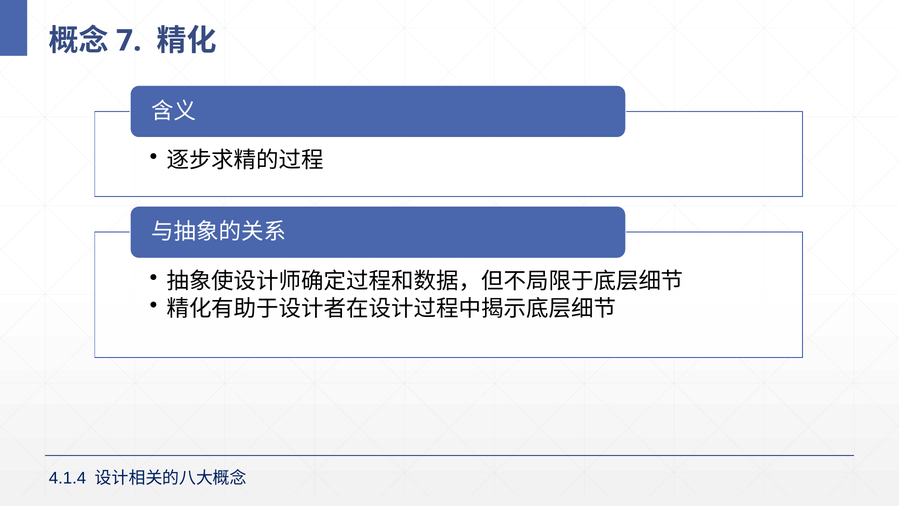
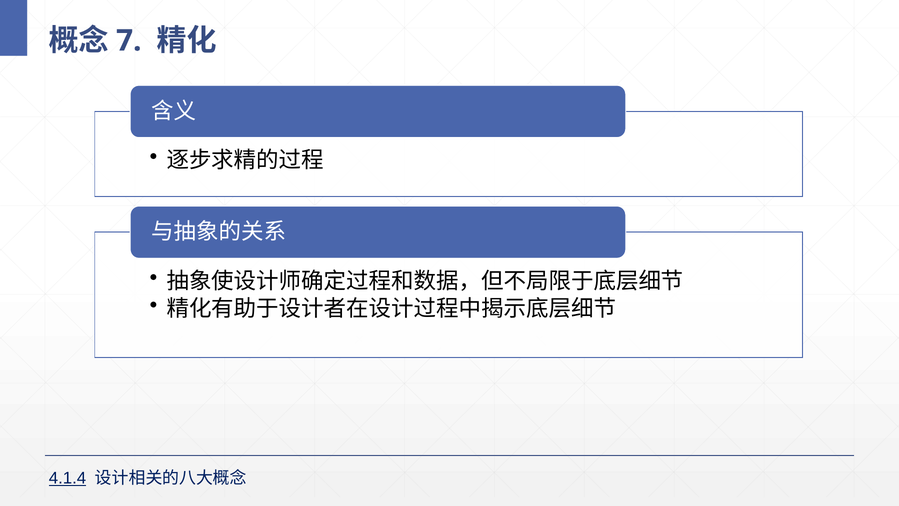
4.1.4 underline: none -> present (67, 478)
